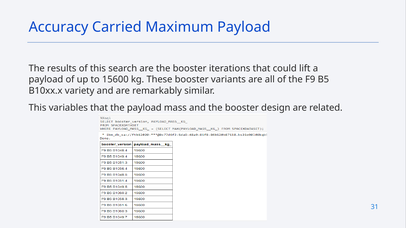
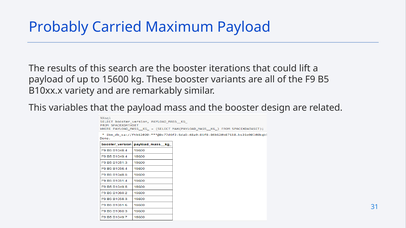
Accuracy: Accuracy -> Probably (59, 27)
